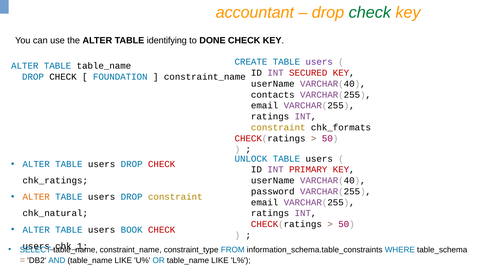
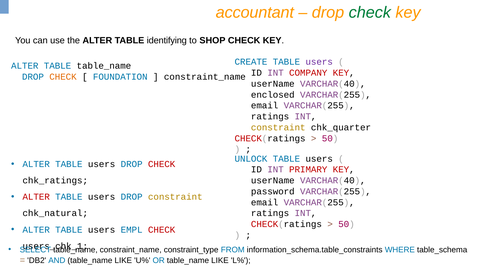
DONE: DONE -> SHOP (212, 40)
SECURED: SECURED -> COMPANY (308, 73)
CHECK colour: black -> orange (63, 77)
contacts: contacts -> enclosed (273, 95)
chk_formats: chk_formats -> chk_quarter (341, 127)
ALTER colour: orange -> red (36, 197)
BOOK: BOOK -> EMPL (132, 230)
